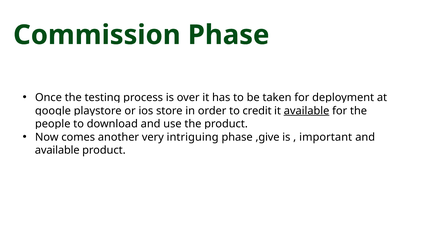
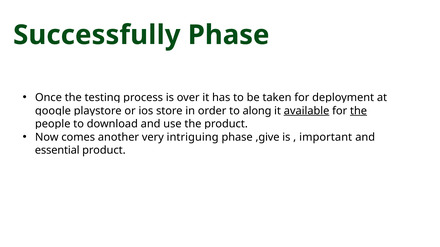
Commission: Commission -> Successfully (97, 35)
credit: credit -> along (257, 111)
the underline: none -> present (359, 111)
available: available -> essential (57, 151)
